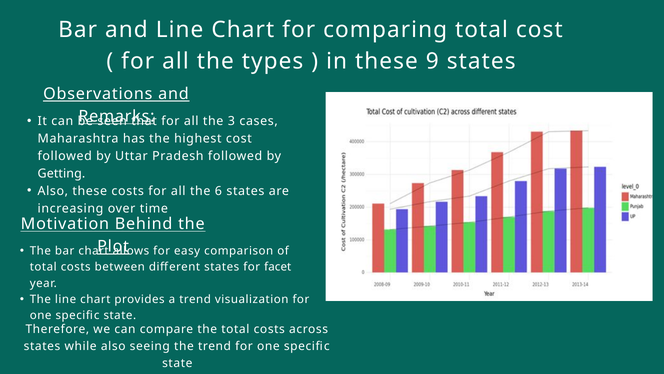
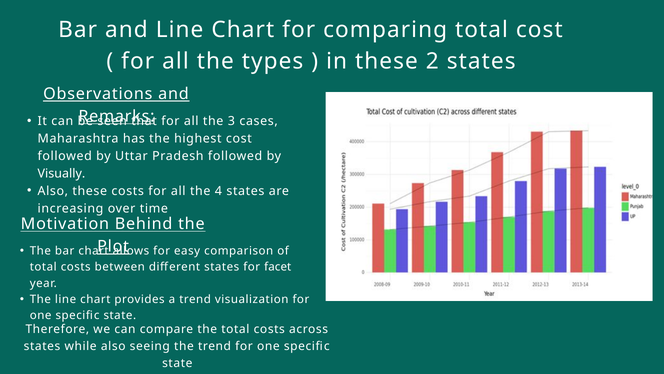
9: 9 -> 2 (432, 61)
Getting: Getting -> Visually (61, 173)
6: 6 -> 4 (218, 191)
